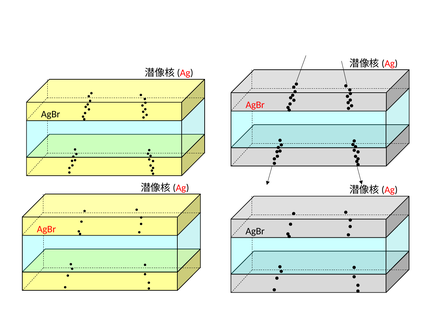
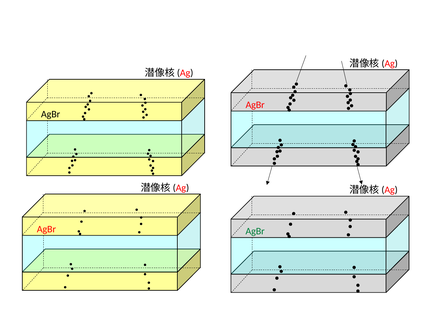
AgBr colour: black -> green (255, 231)
